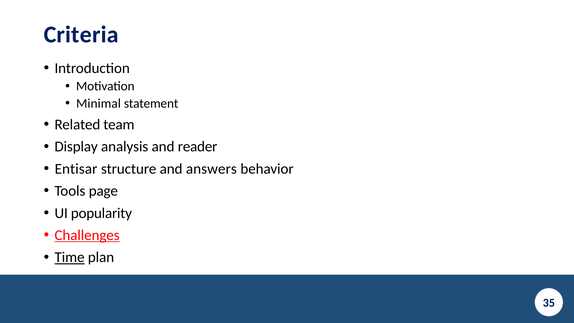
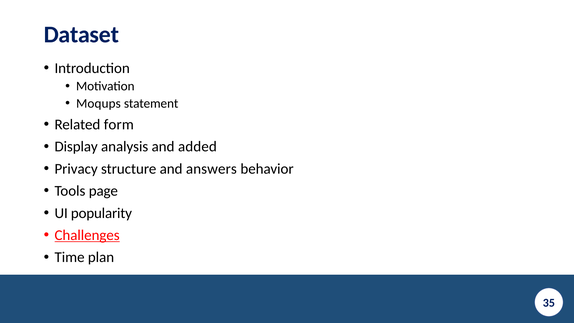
Criteria: Criteria -> Dataset (81, 35)
Minimal: Minimal -> Moqups (98, 103)
team: team -> form (119, 125)
reader: reader -> added (197, 147)
Entisar: Entisar -> Privacy (76, 169)
Time underline: present -> none (70, 257)
